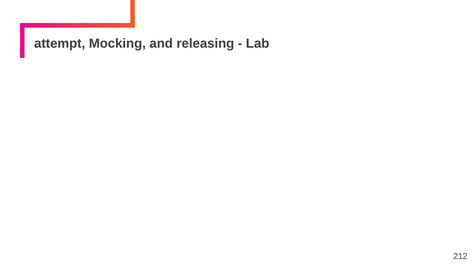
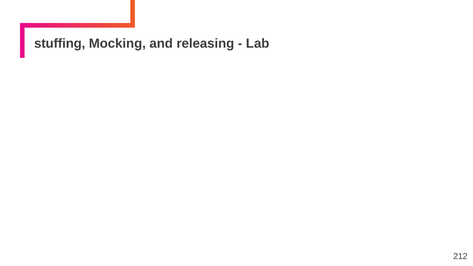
attempt: attempt -> stuffing (60, 44)
